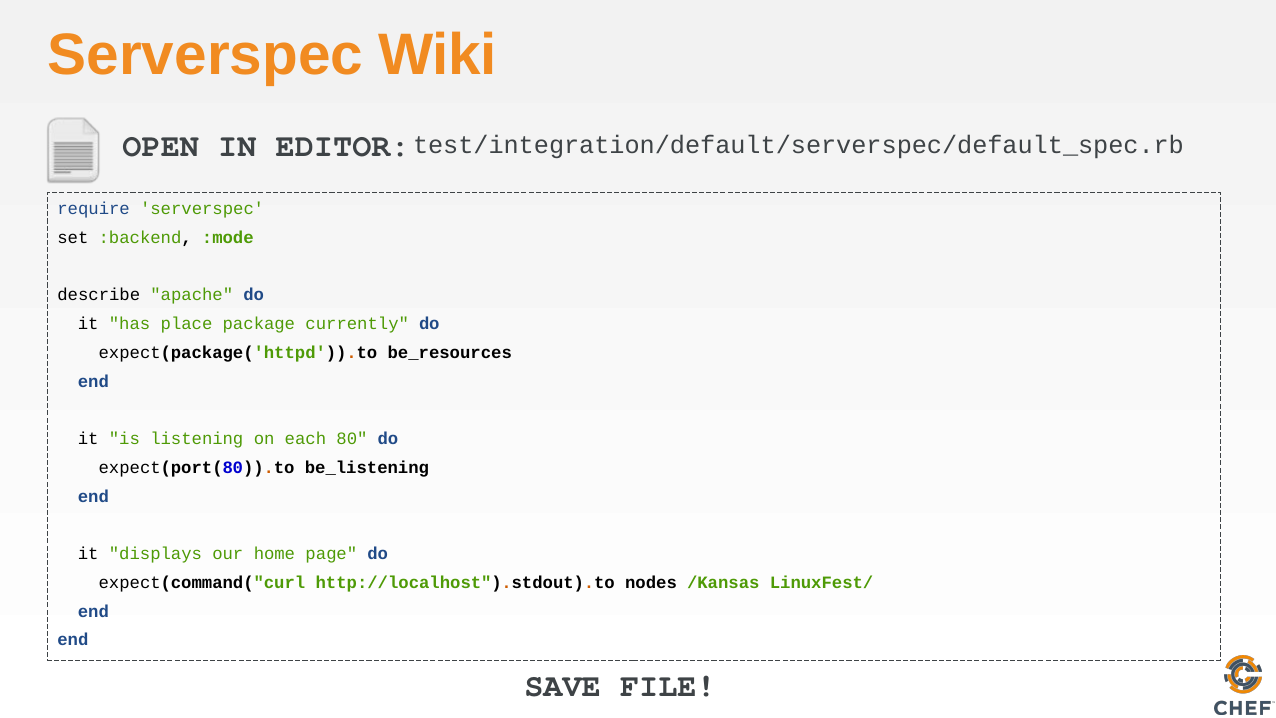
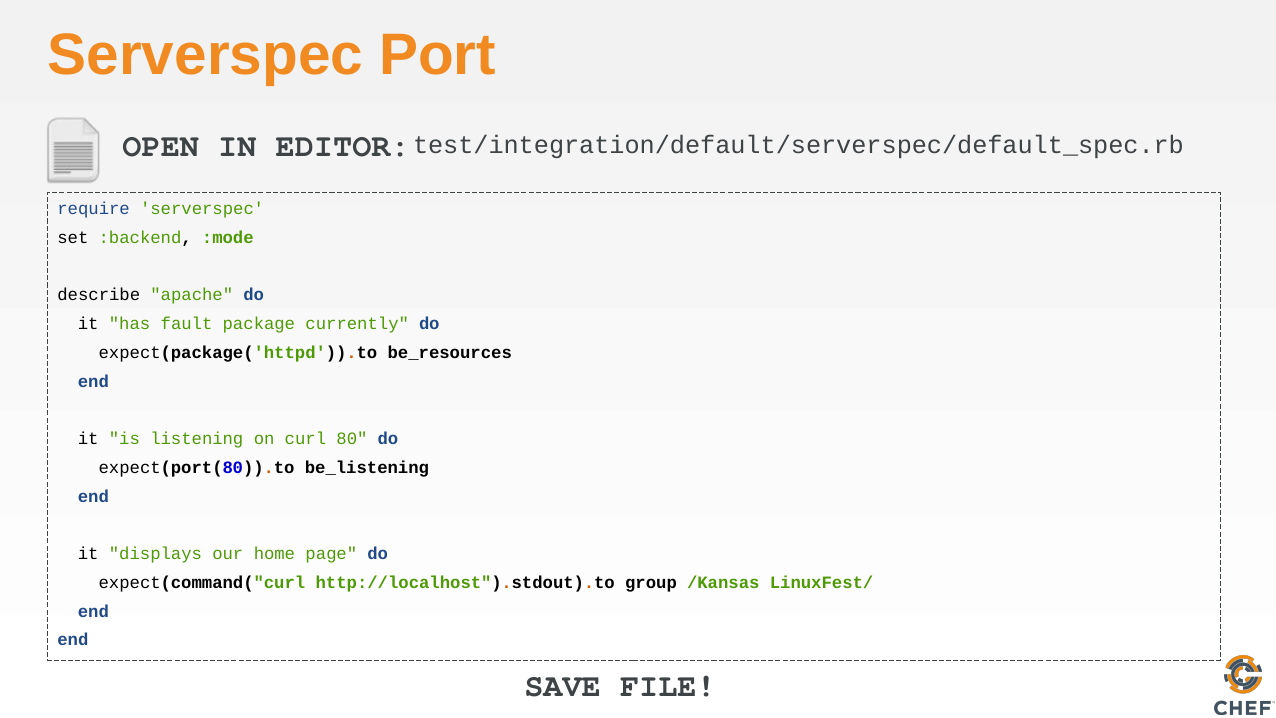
Wiki: Wiki -> Port (437, 55)
place: place -> fault (187, 324)
each: each -> curl (305, 439)
nodes: nodes -> group (651, 582)
